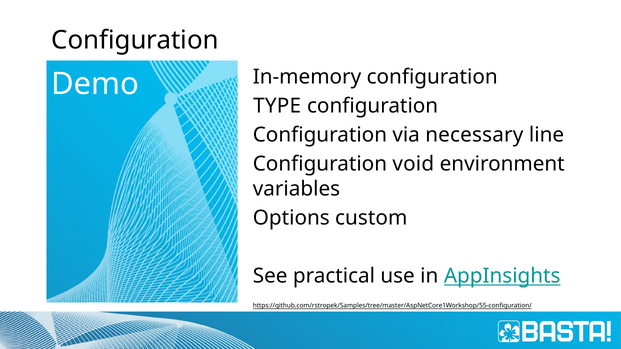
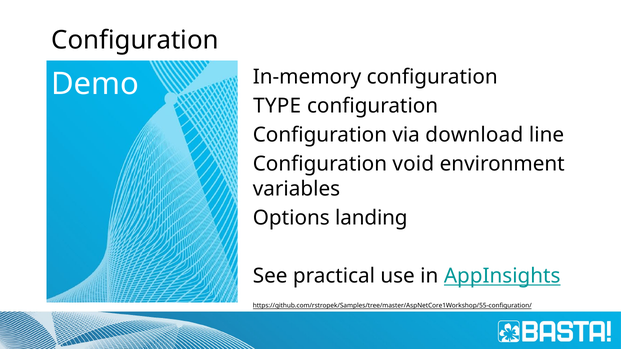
necessary: necessary -> download (474, 135)
custom: custom -> landing (371, 218)
